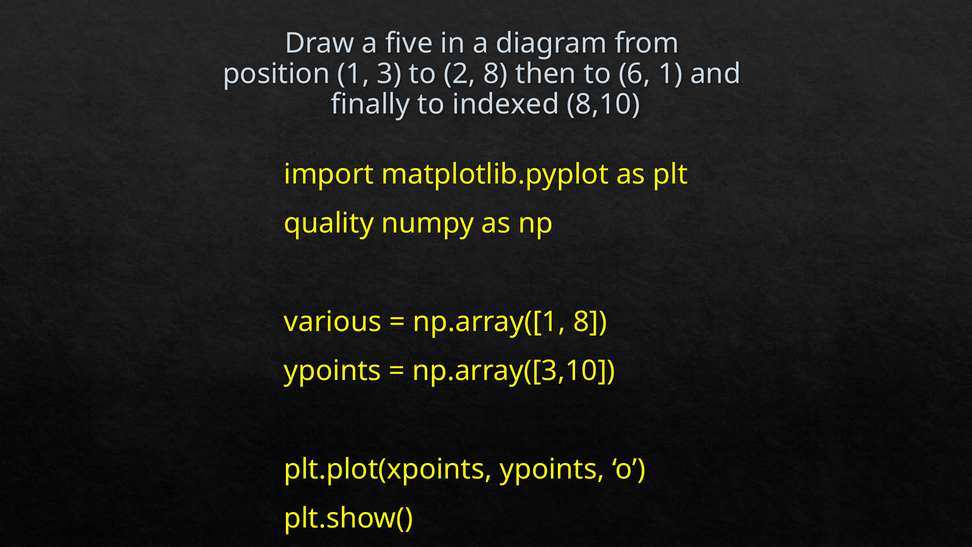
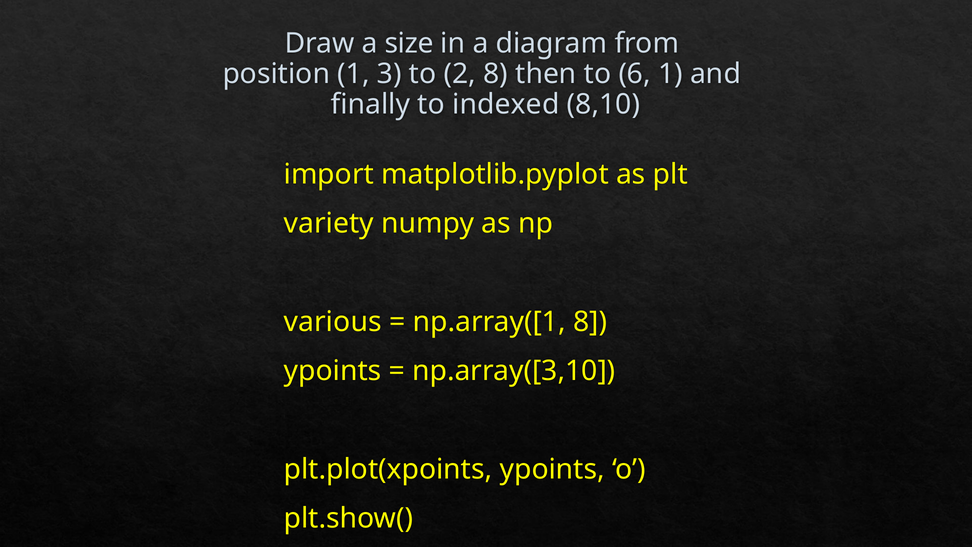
five: five -> size (409, 43)
quality: quality -> variety (329, 223)
